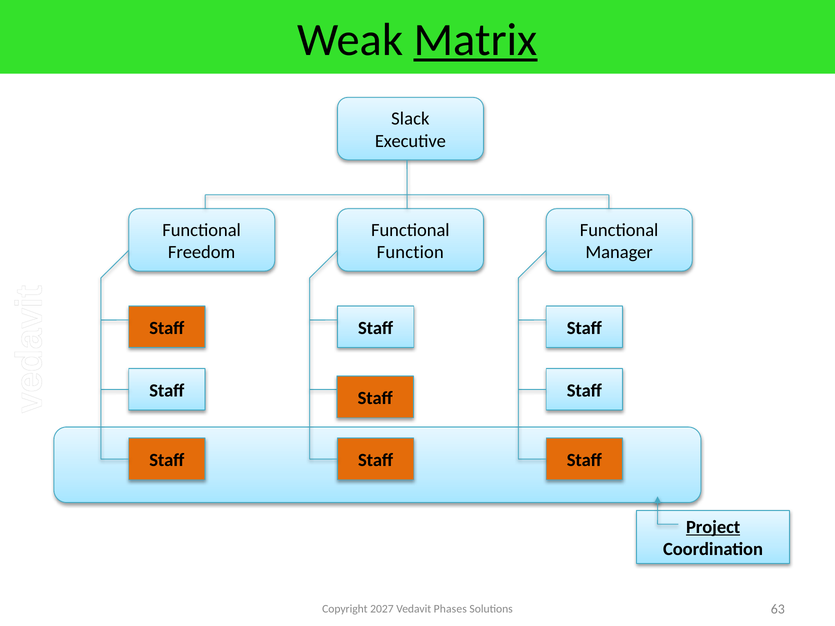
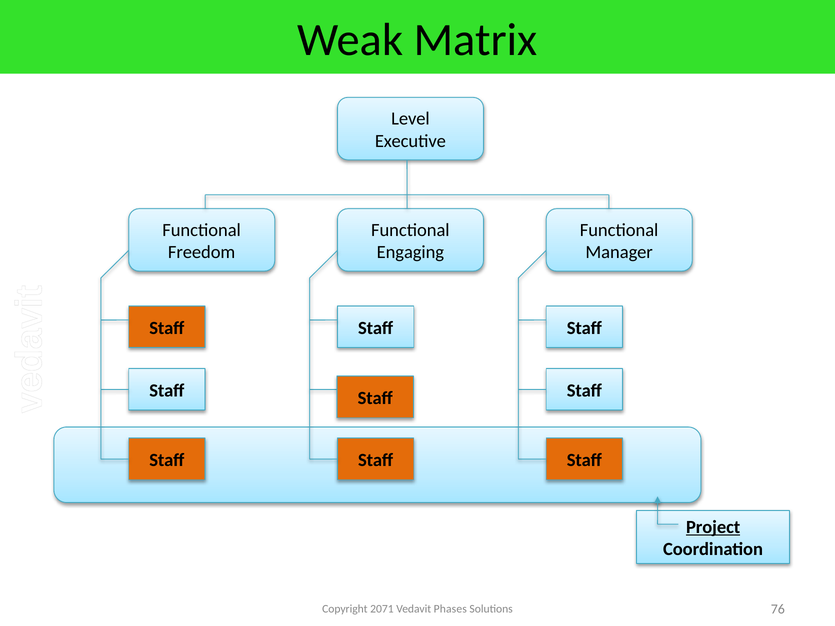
Matrix underline: present -> none (476, 40)
Slack: Slack -> Level (410, 119)
Function: Function -> Engaging (410, 252)
2027: 2027 -> 2071 (382, 609)
63: 63 -> 76 (778, 609)
